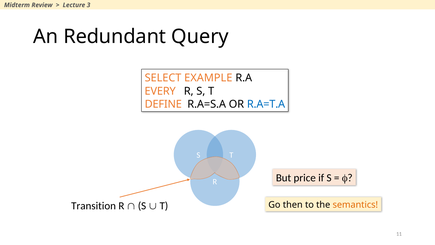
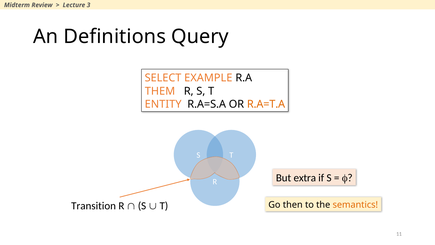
Redundant: Redundant -> Definitions (115, 37)
EVERY: EVERY -> THEM (160, 91)
DEFINE: DEFINE -> ENTITY (163, 104)
R.A=T.A colour: blue -> orange (266, 104)
price: price -> extra (305, 178)
